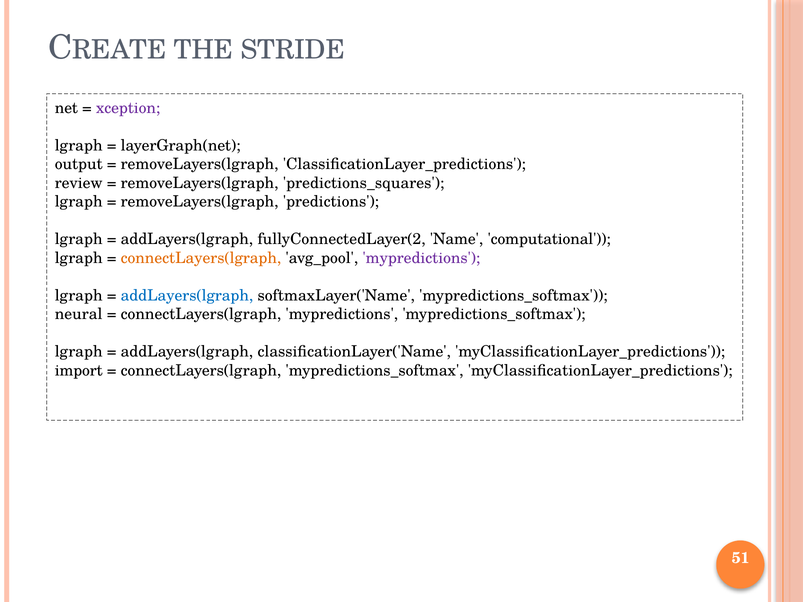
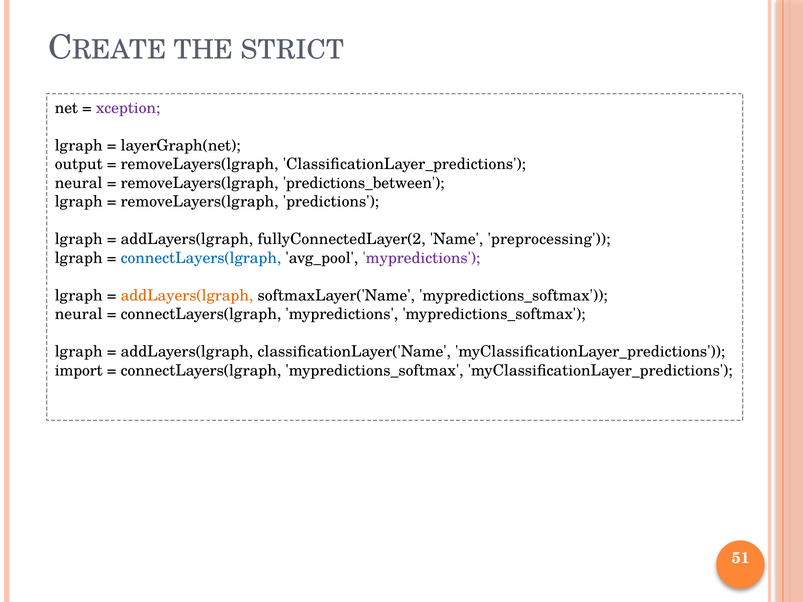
STRIDE: STRIDE -> STRICT (293, 50)
review: review -> neural (79, 183)
predictions_squares: predictions_squares -> predictions_between (364, 183)
computational: computational -> preprocessing (549, 239)
connectLayers(lgraph colour: orange -> blue (201, 258)
addLayers(lgraph colour: blue -> orange (187, 296)
